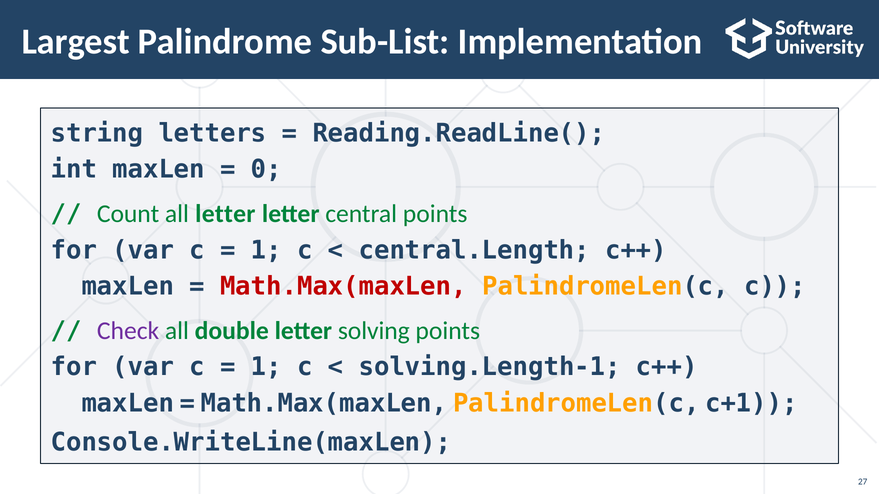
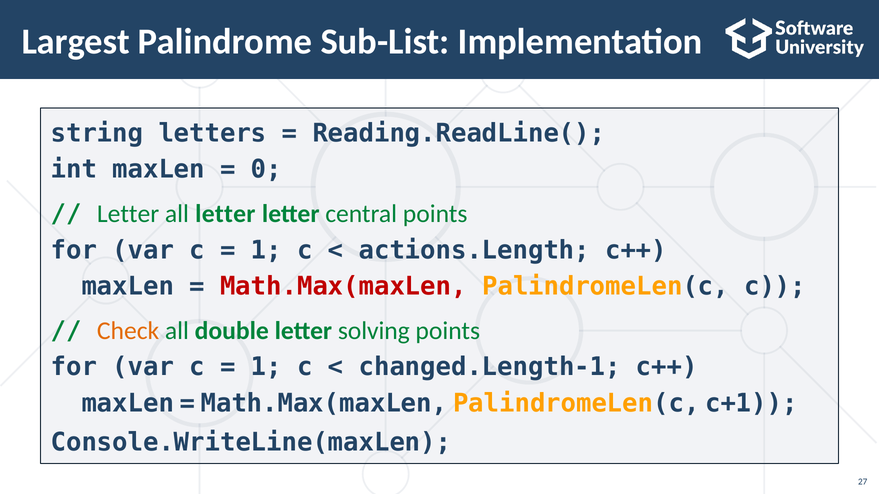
Count: Count -> Letter (128, 214)
central.Length: central.Length -> actions.Length (474, 250)
Check colour: purple -> orange (128, 331)
solving.Length-1: solving.Length-1 -> changed.Length-1 (490, 367)
